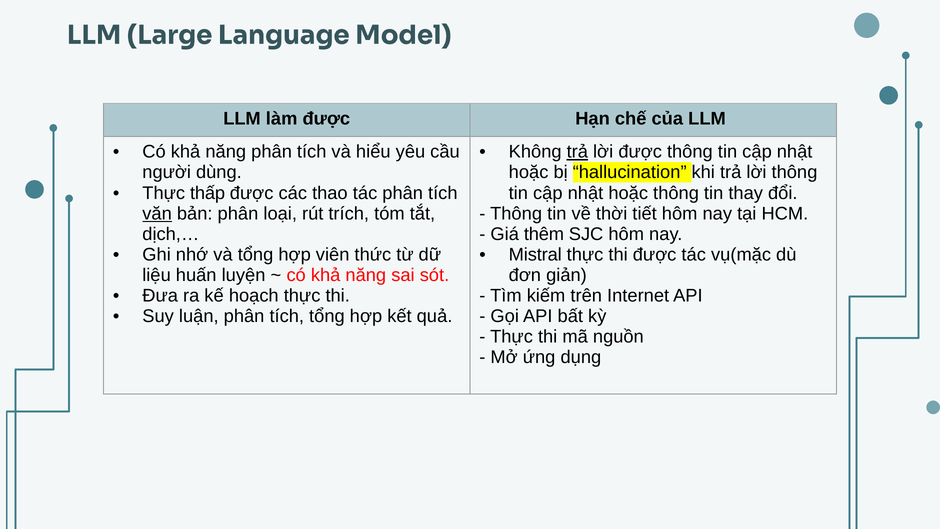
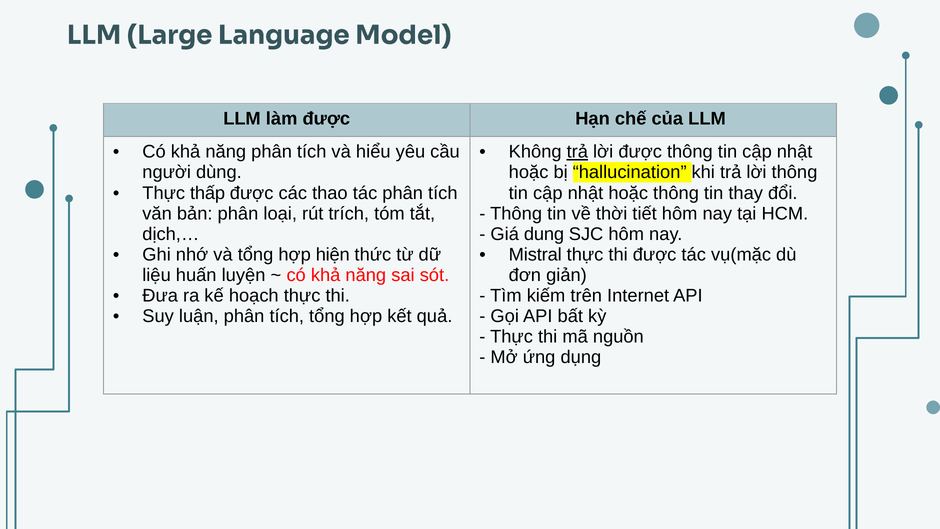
văn underline: present -> none (157, 213)
thêm: thêm -> dung (544, 234)
viên: viên -> hiện (333, 255)
